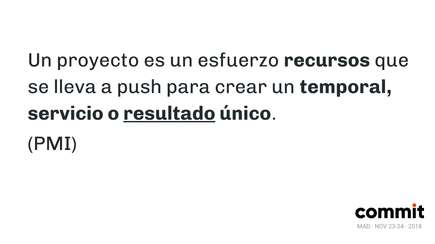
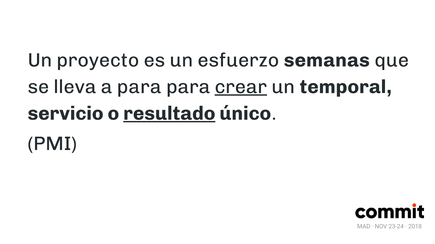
recursos: recursos -> semanas (327, 60)
a push: push -> para (139, 87)
crear underline: none -> present (241, 87)
